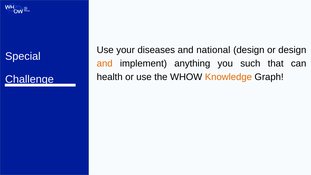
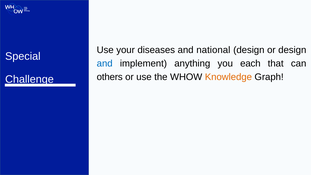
and colour: orange -> blue (105, 63)
such: such -> each (250, 63)
health: health -> others (110, 77)
